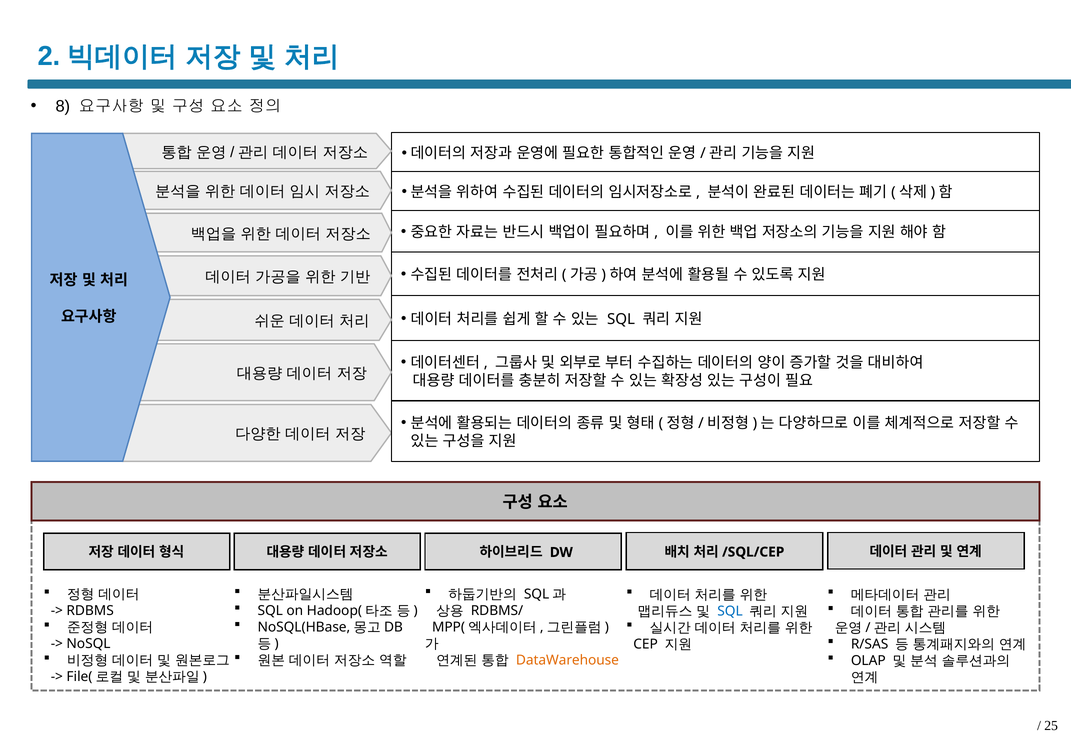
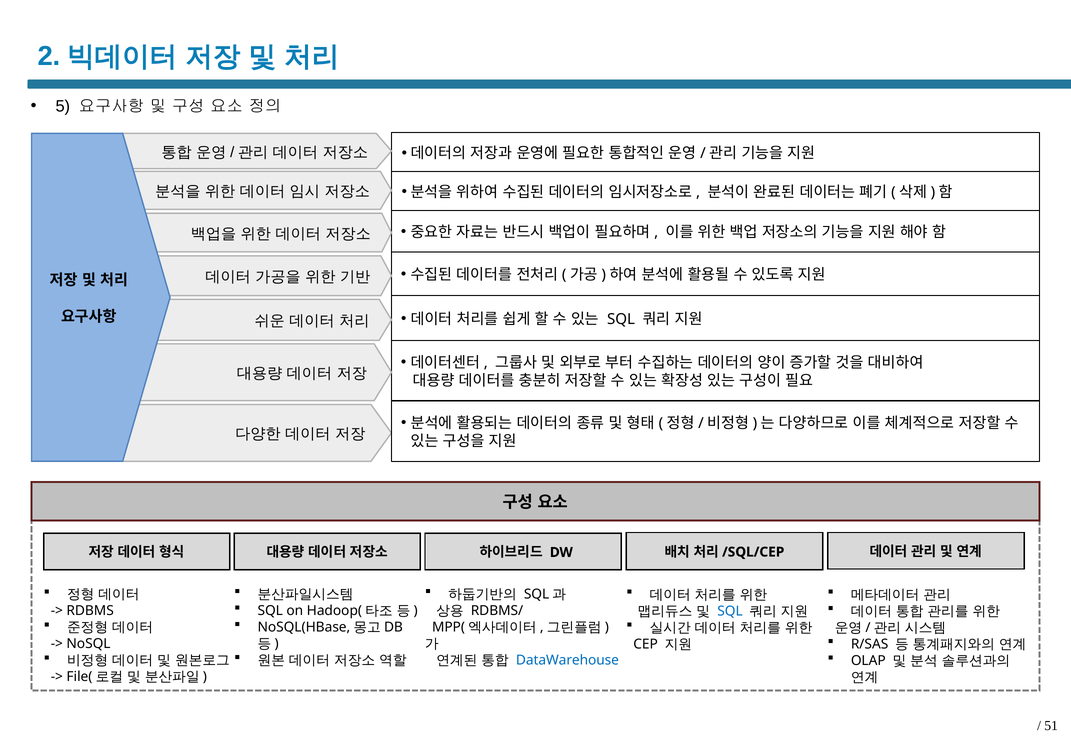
8: 8 -> 5 (63, 106)
DataWarehouse colour: orange -> blue (567, 660)
25: 25 -> 51 (1051, 725)
